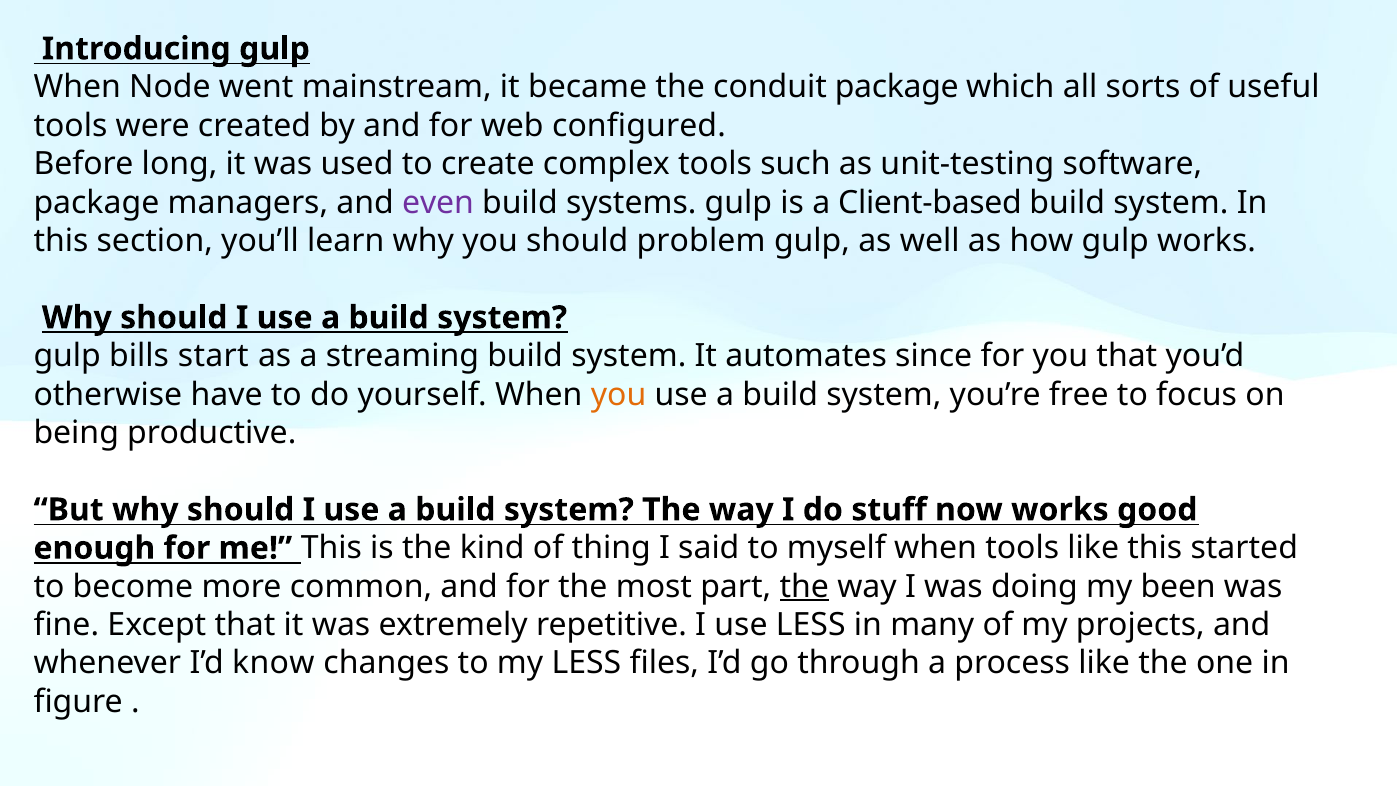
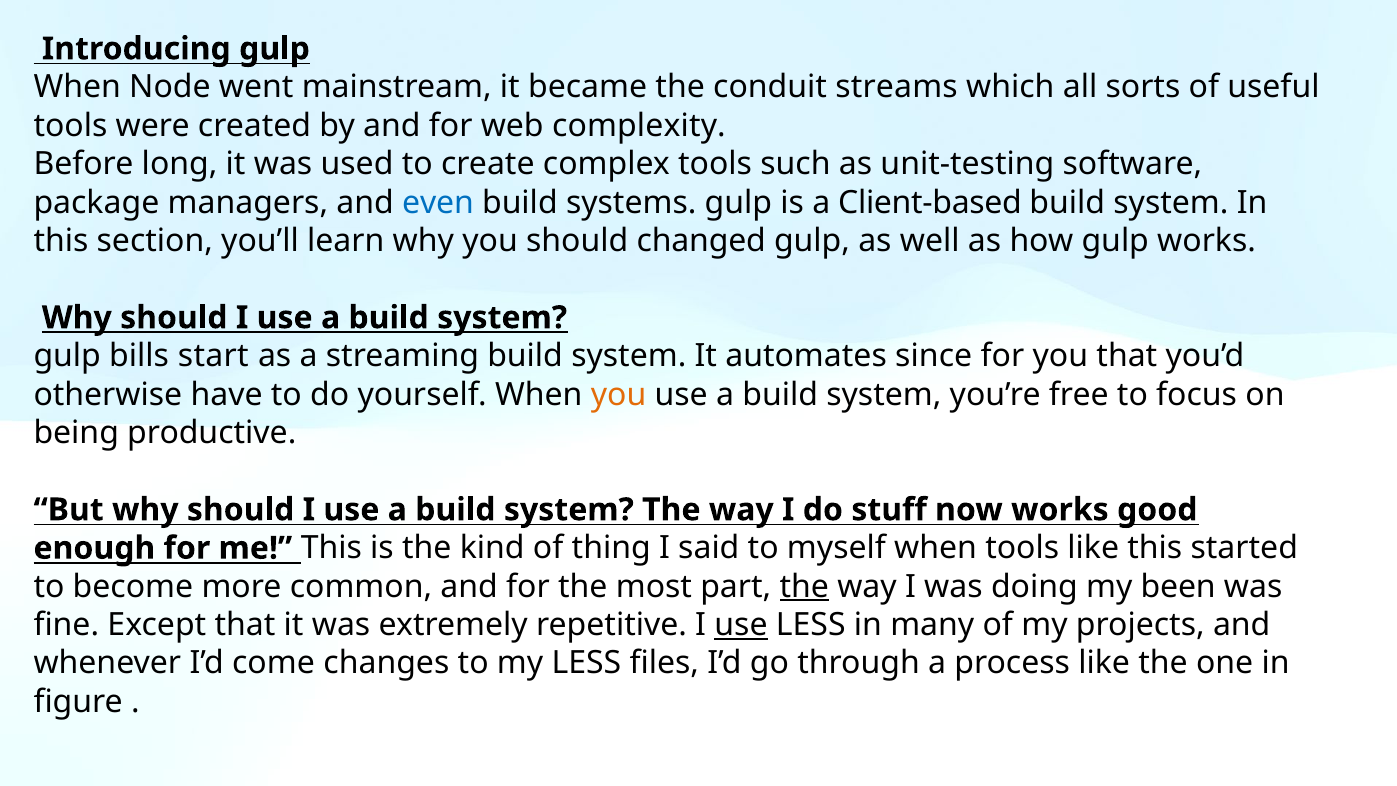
conduit package: package -> streams (896, 87)
configured: configured -> complexity (639, 126)
even colour: purple -> blue (438, 202)
problem: problem -> changed (701, 241)
use underline: none -> present (741, 625)
know: know -> come (274, 663)
